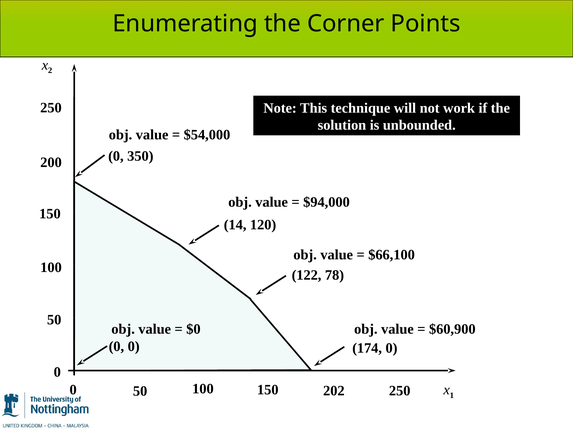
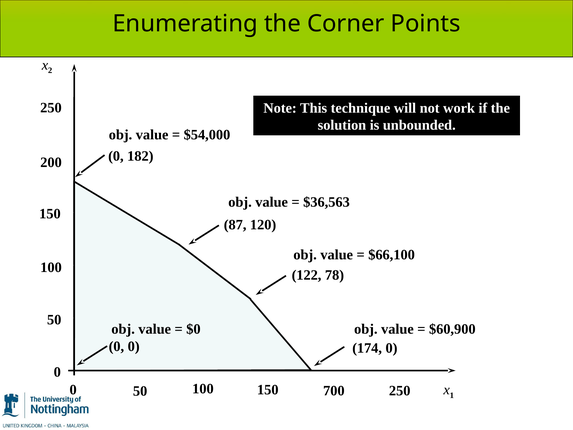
350: 350 -> 182 (140, 156)
$94,000: $94,000 -> $36,563 (326, 202)
14: 14 -> 87 (235, 225)
202: 202 -> 700 (334, 391)
